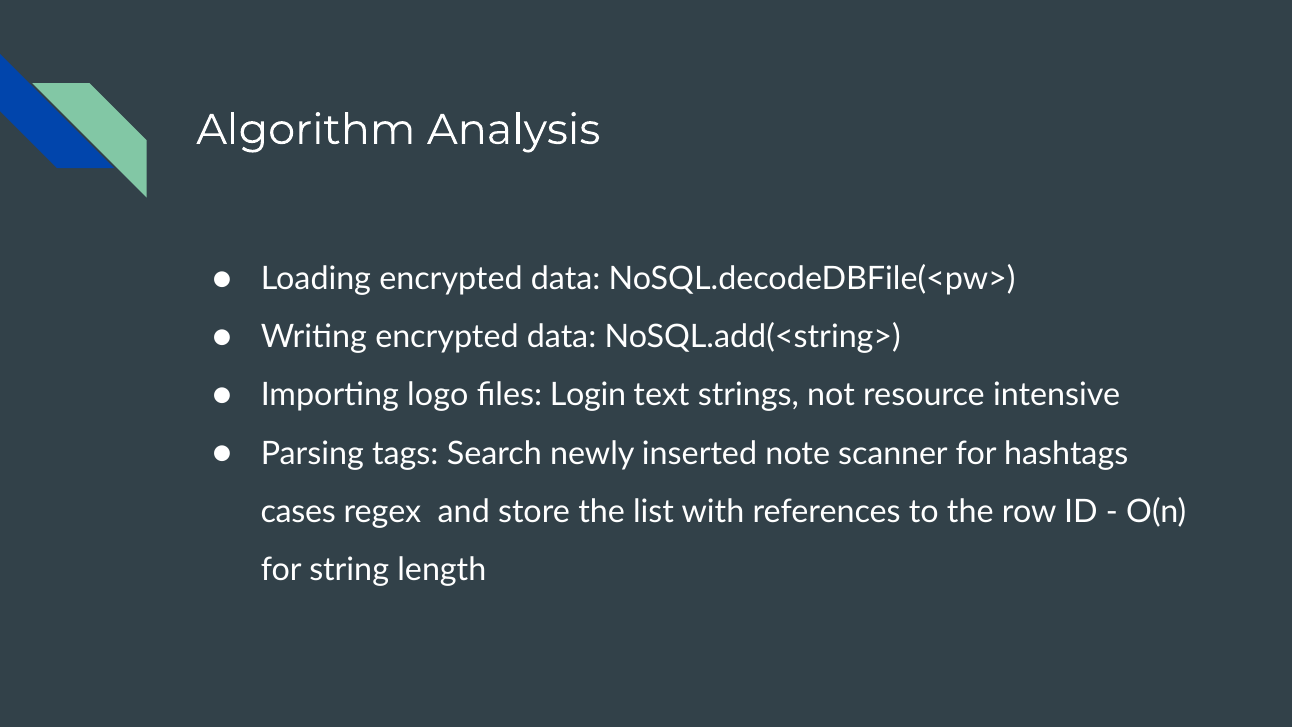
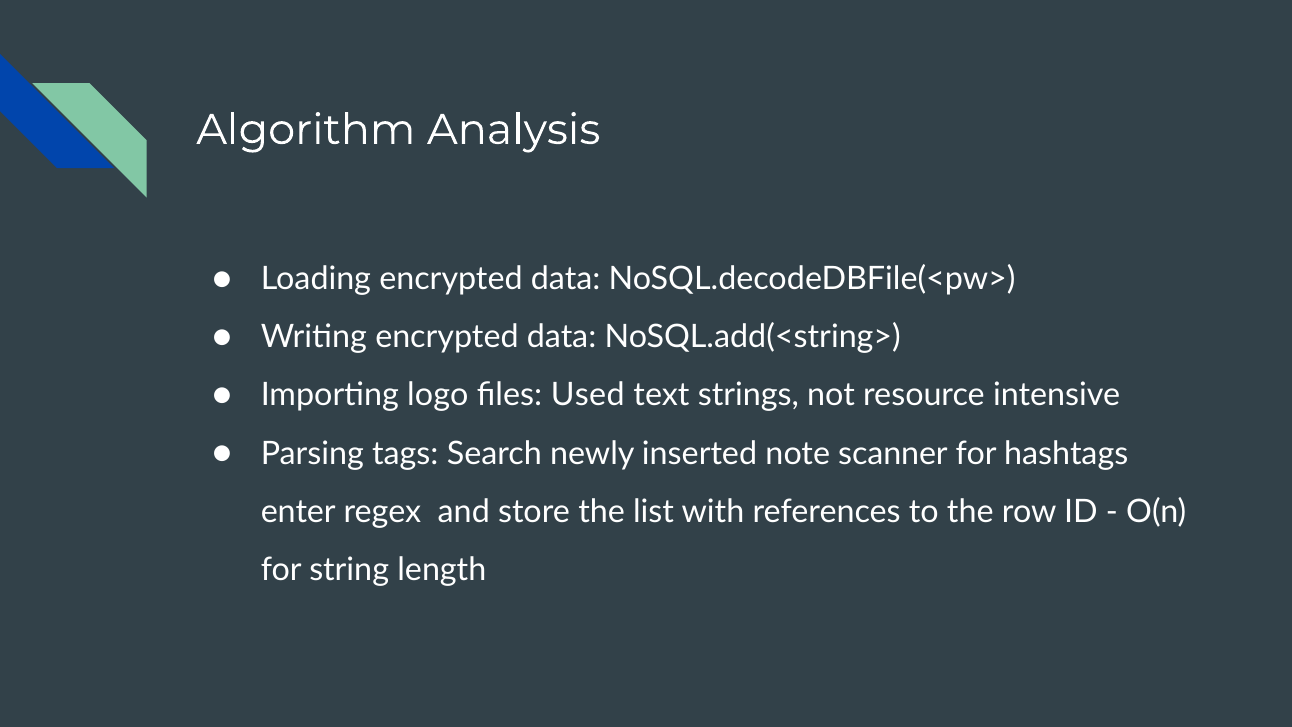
Login: Login -> Used (588, 395)
cases: cases -> enter (298, 511)
